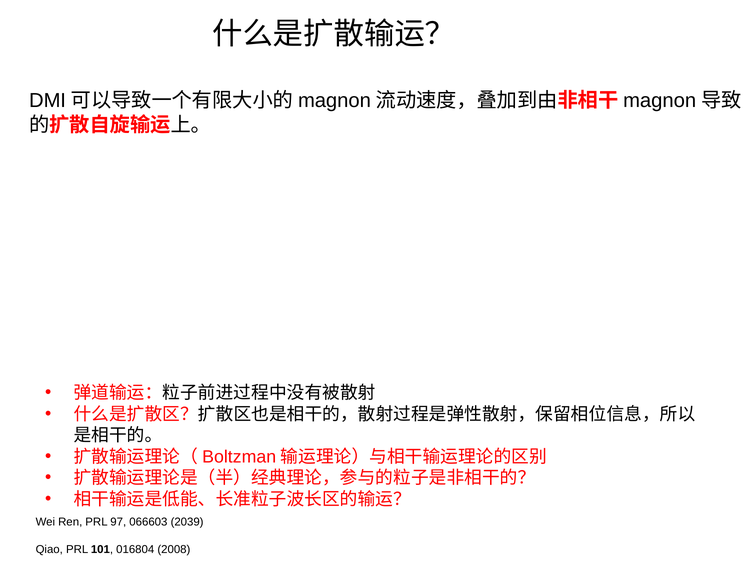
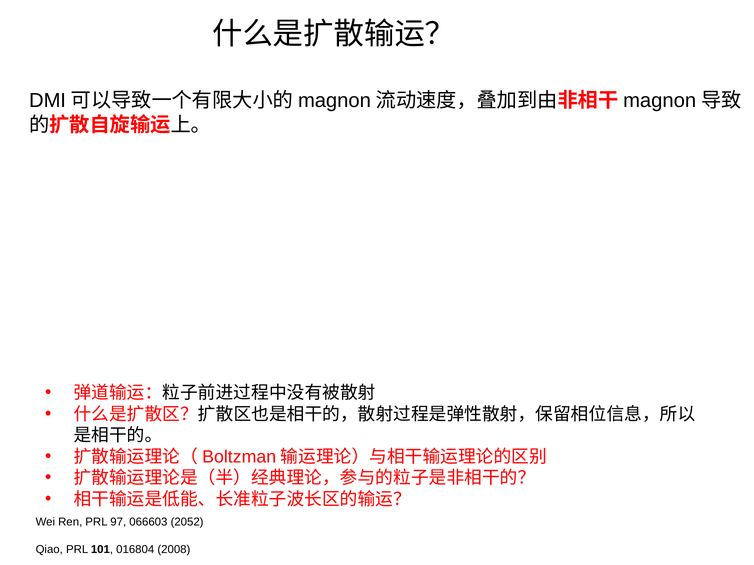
2039: 2039 -> 2052 (187, 523)
